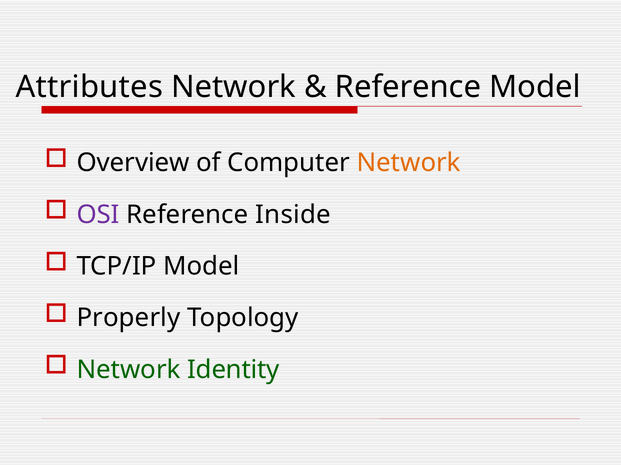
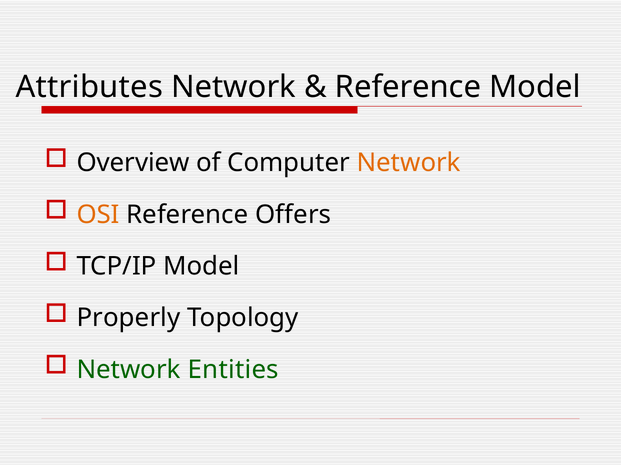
OSI colour: purple -> orange (98, 215)
Inside: Inside -> Offers (293, 215)
Identity: Identity -> Entities (233, 370)
